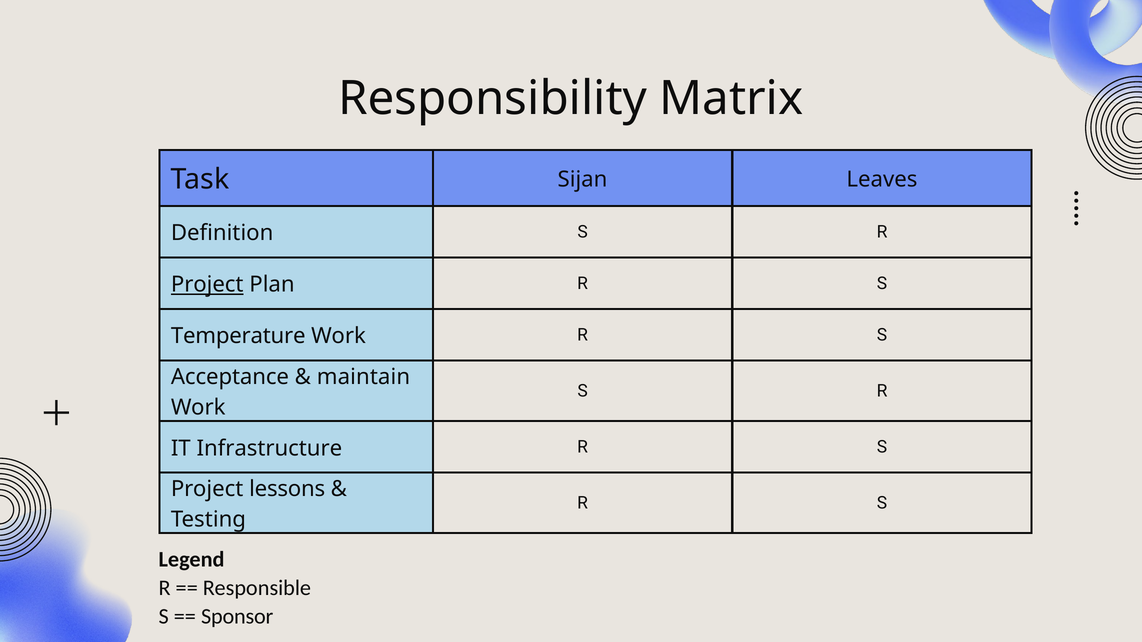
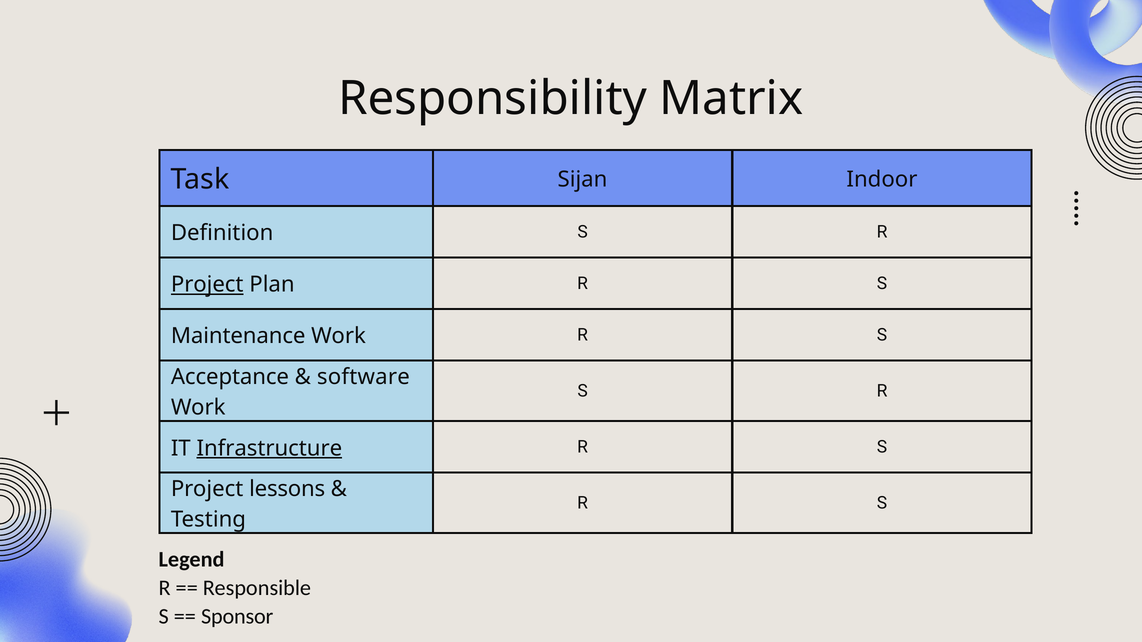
Leaves: Leaves -> Indoor (882, 179)
Temperature: Temperature -> Maintenance (238, 336)
maintain: maintain -> software (363, 377)
Infrastructure underline: none -> present (269, 448)
